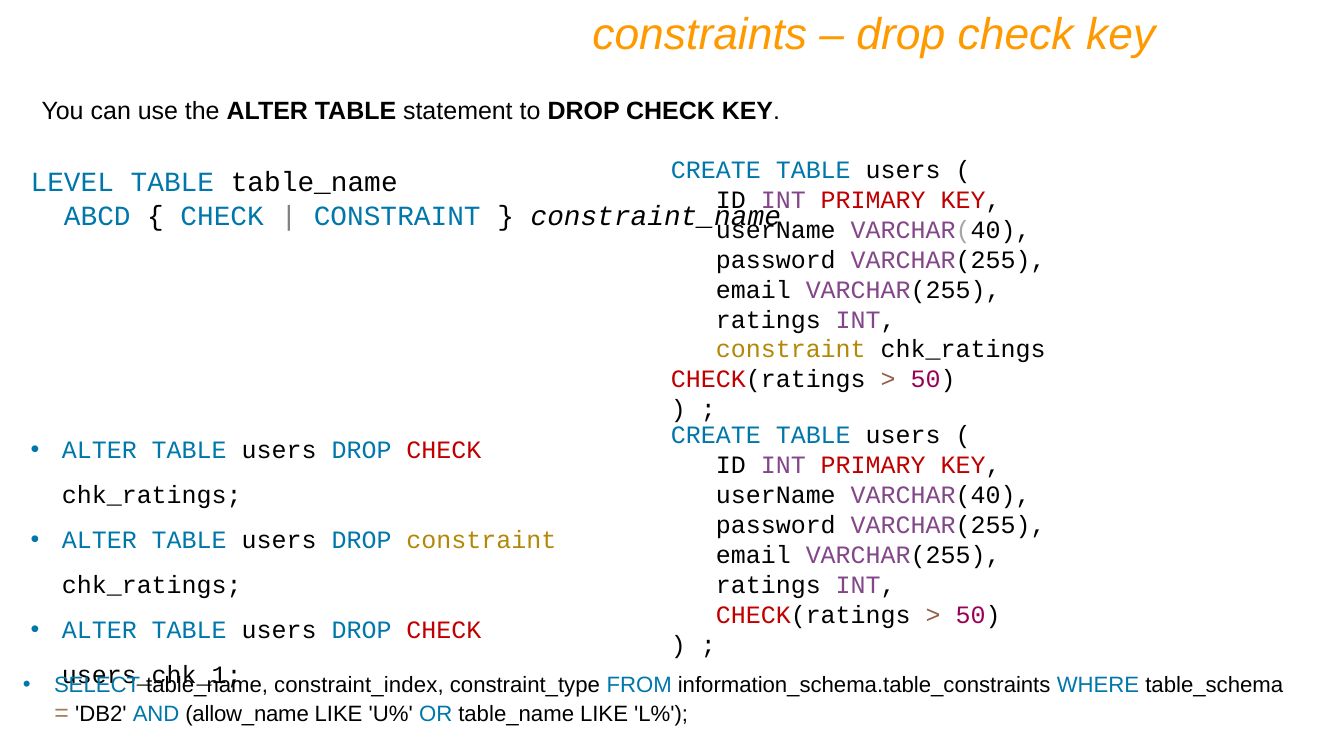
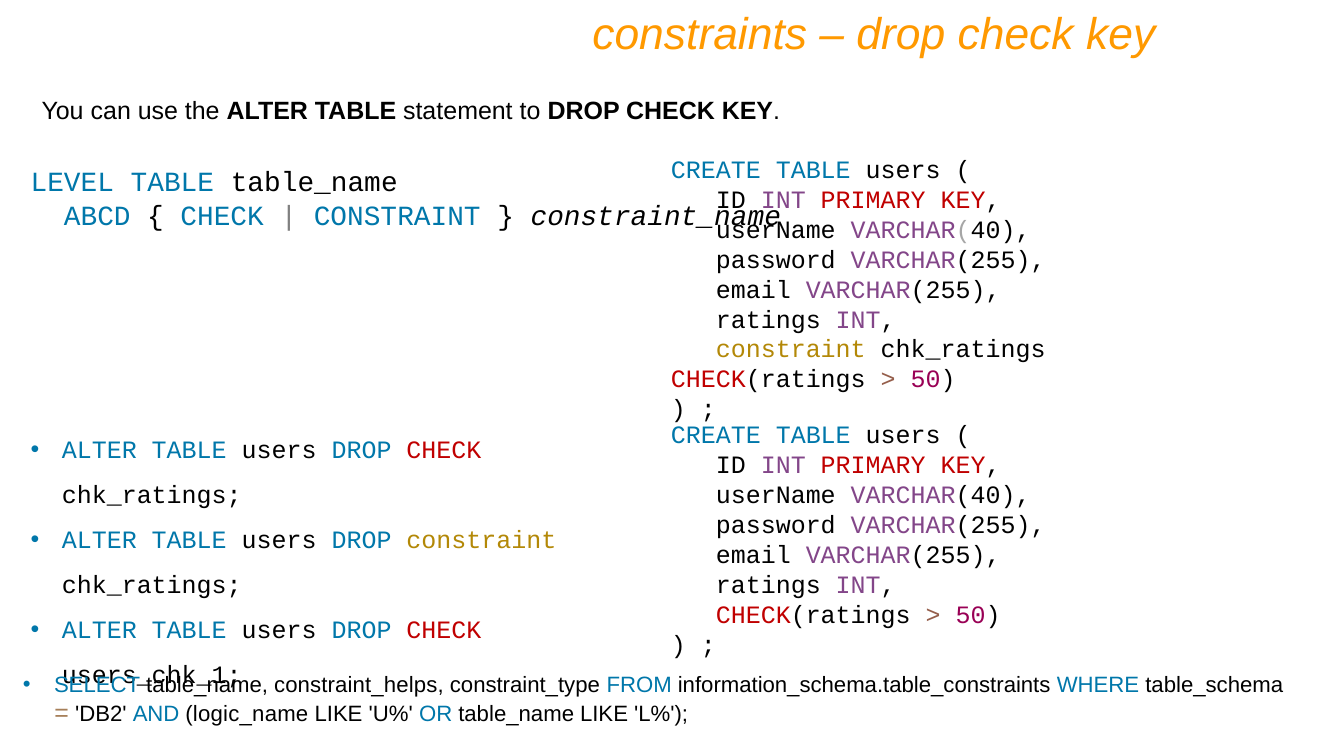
constraint_index: constraint_index -> constraint_helps (359, 685)
allow_name: allow_name -> logic_name (247, 715)
